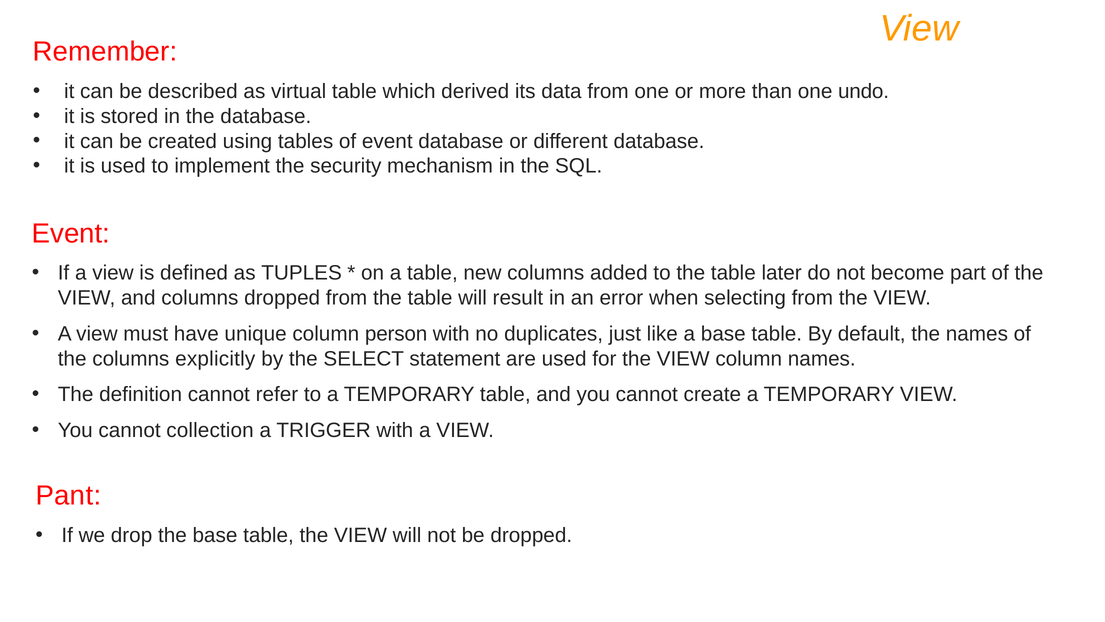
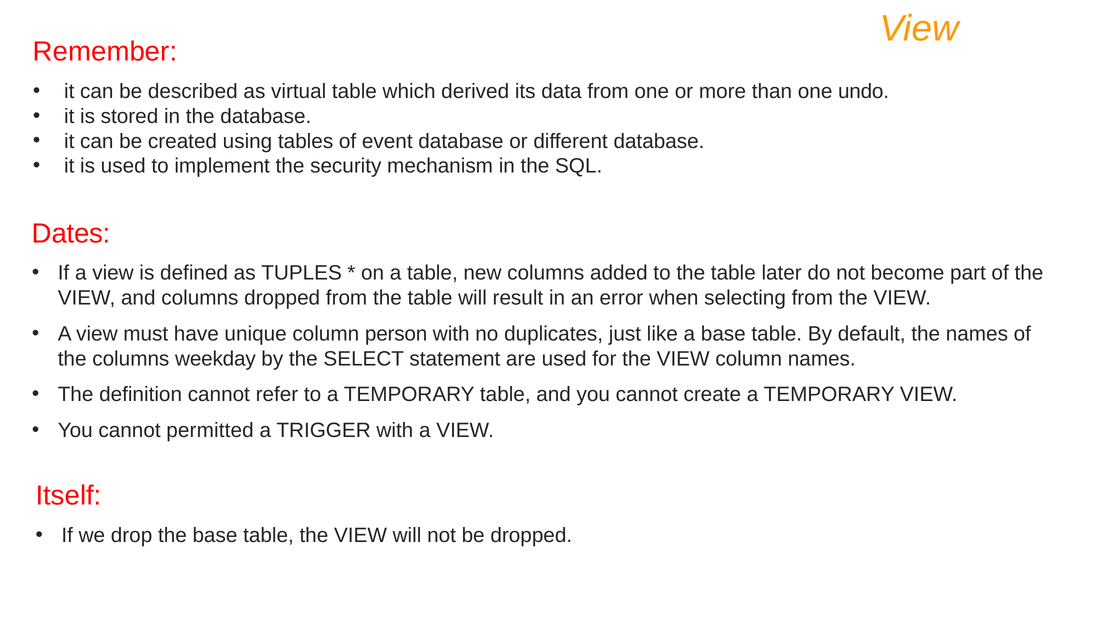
Event: Event -> Dates (71, 233)
explicitly: explicitly -> weekday (215, 358)
collection: collection -> permitted (210, 430)
Pant: Pant -> Itself (69, 495)
